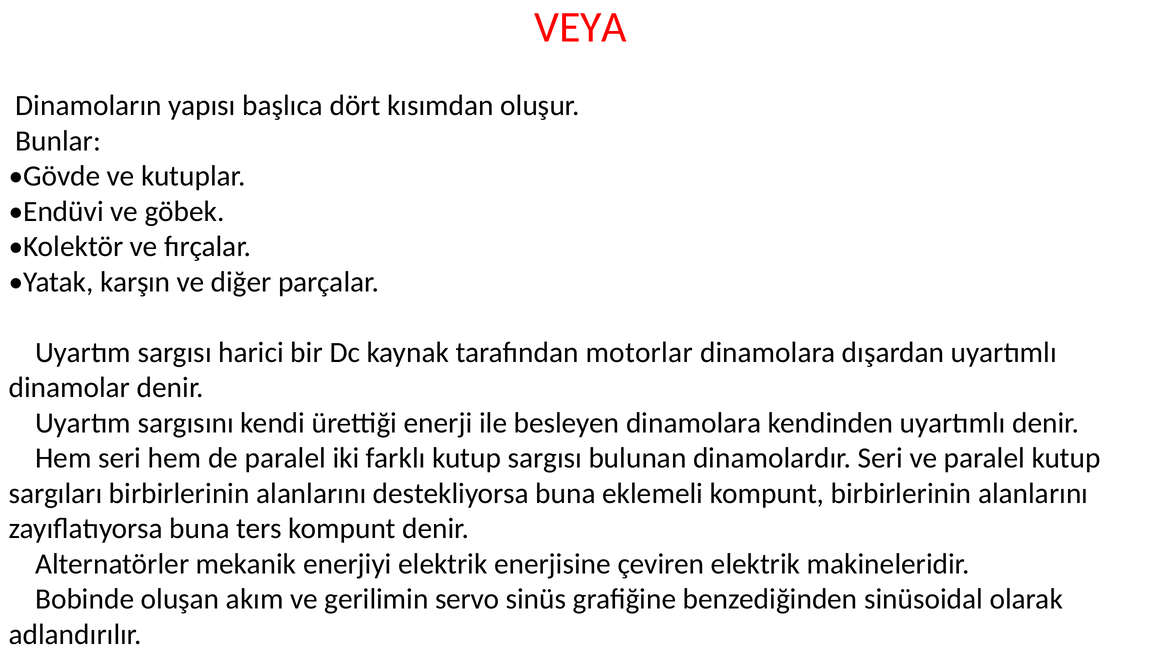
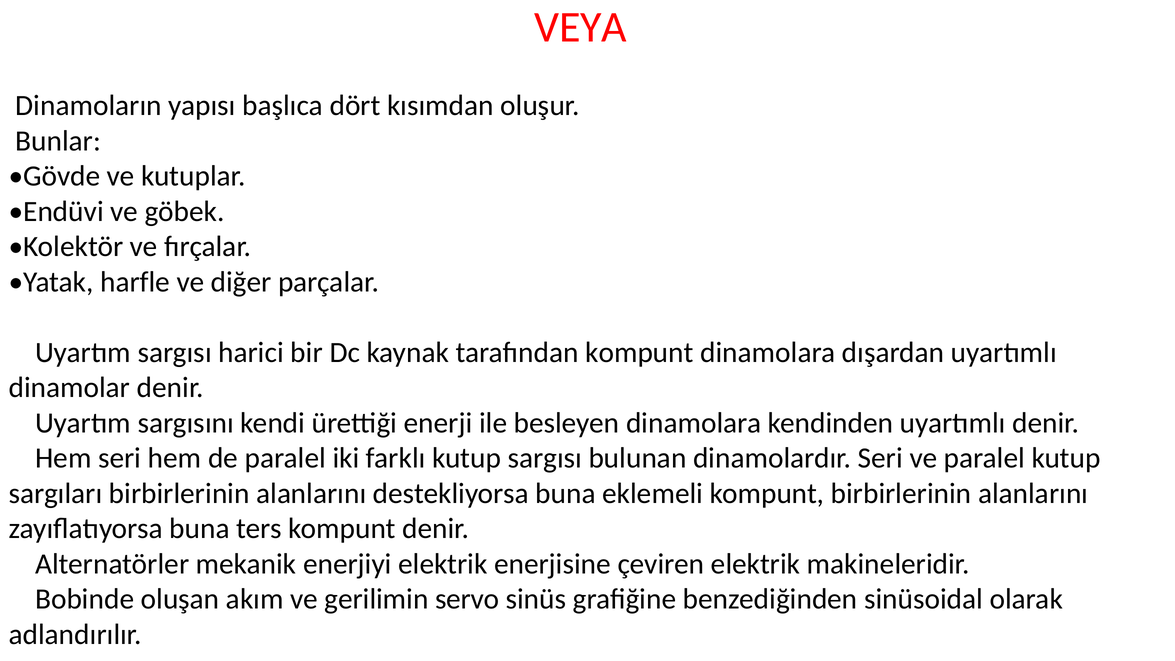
karşın: karşın -> harfle (135, 282)
tarafından motorlar: motorlar -> kompunt (639, 352)
